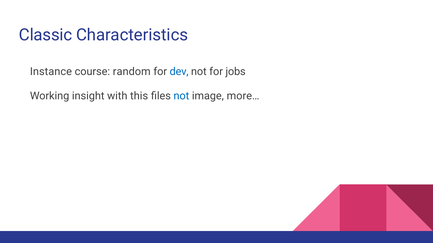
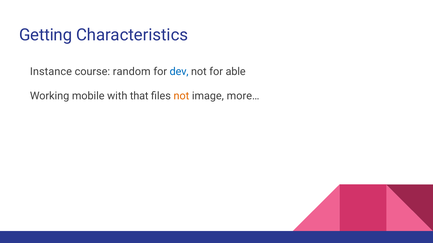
Classic: Classic -> Getting (46, 35)
jobs: jobs -> able (236, 72)
insight: insight -> mobile (88, 96)
this: this -> that (139, 96)
not colour: blue -> orange (181, 96)
